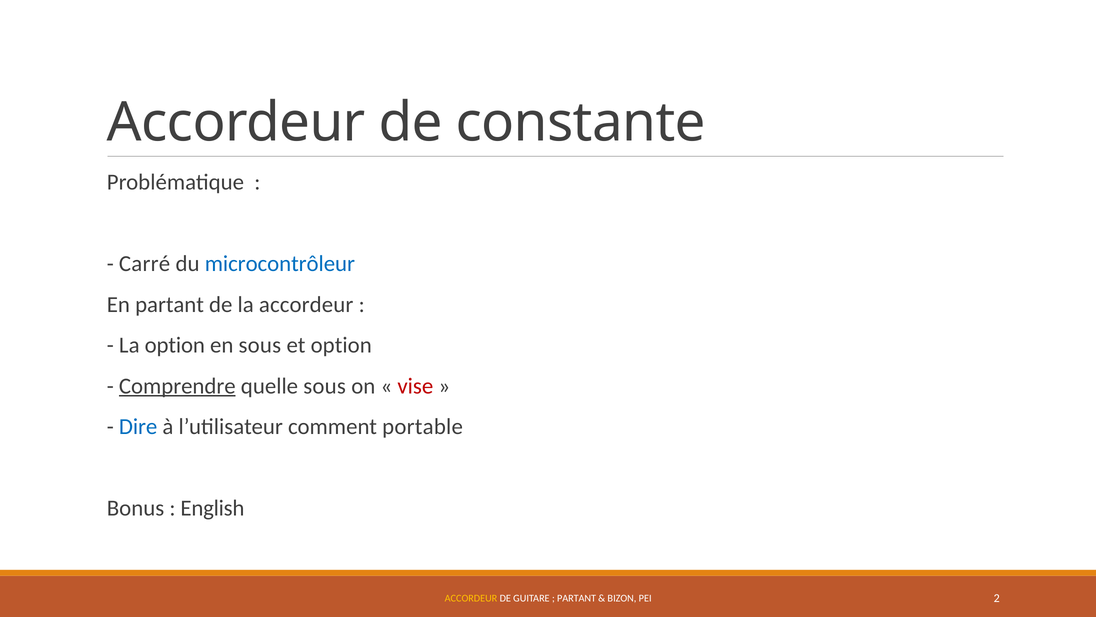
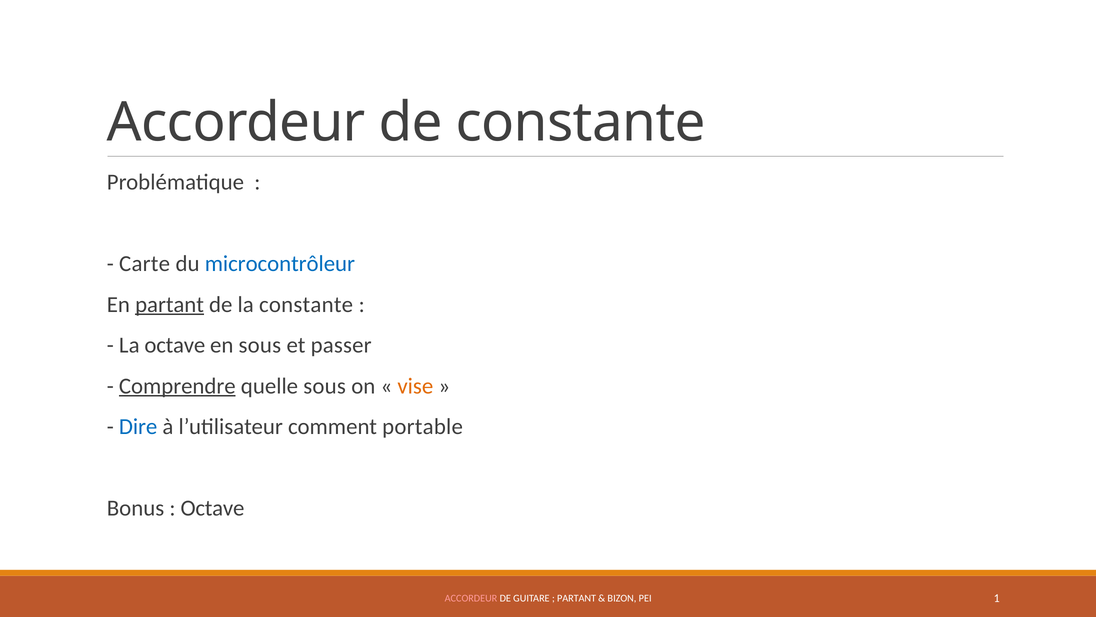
Carré: Carré -> Carte (145, 264)
partant underline: none -> present (170, 304)
la accordeur: accordeur -> constante (306, 304)
La option: option -> octave (175, 345)
et option: option -> passer (341, 345)
vise colour: red -> orange (415, 386)
English: English -> Octave (212, 508)
ACCORDEUR colour: yellow -> pink (471, 598)
2: 2 -> 1 (997, 598)
